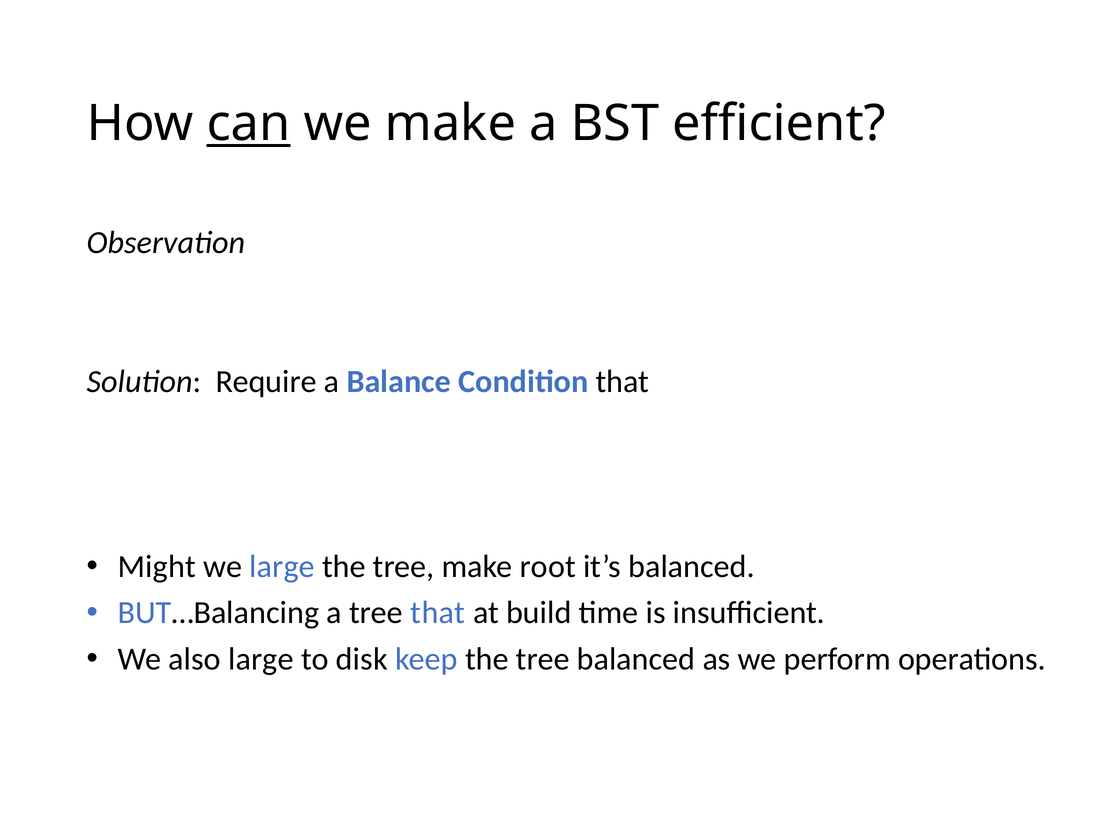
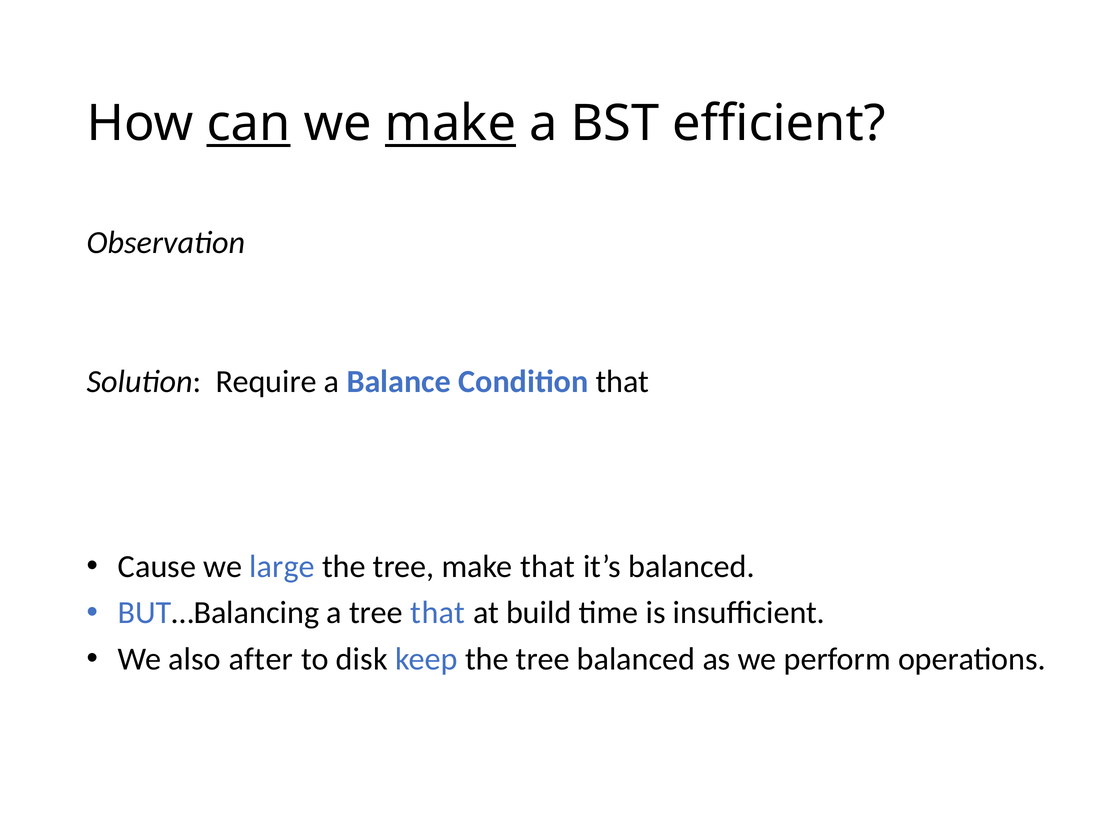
make underline: none -> present (450, 124)
Might: Might -> Cause (157, 567)
make root: root -> that (548, 567)
also large: large -> after (261, 659)
